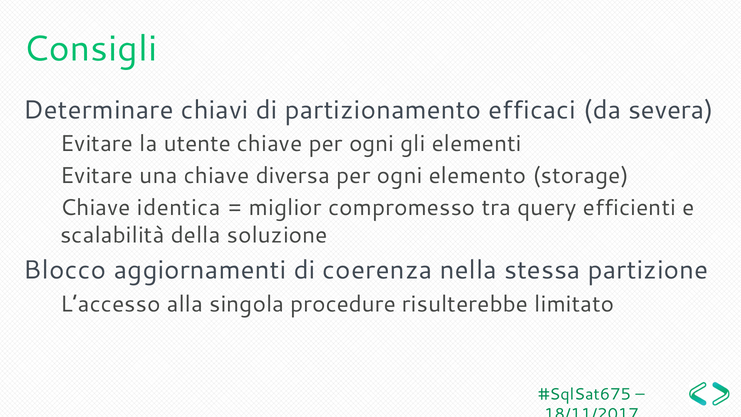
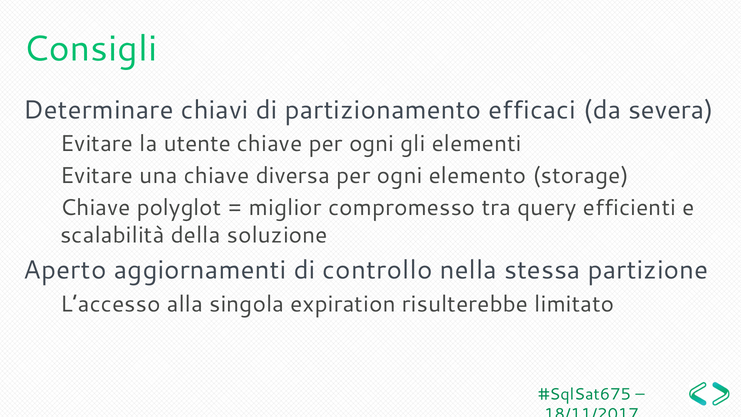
identica: identica -> polyglot (179, 208)
Blocco: Blocco -> Aperto (65, 270)
coerenza: coerenza -> controllo (378, 270)
procedure: procedure -> expiration (343, 304)
